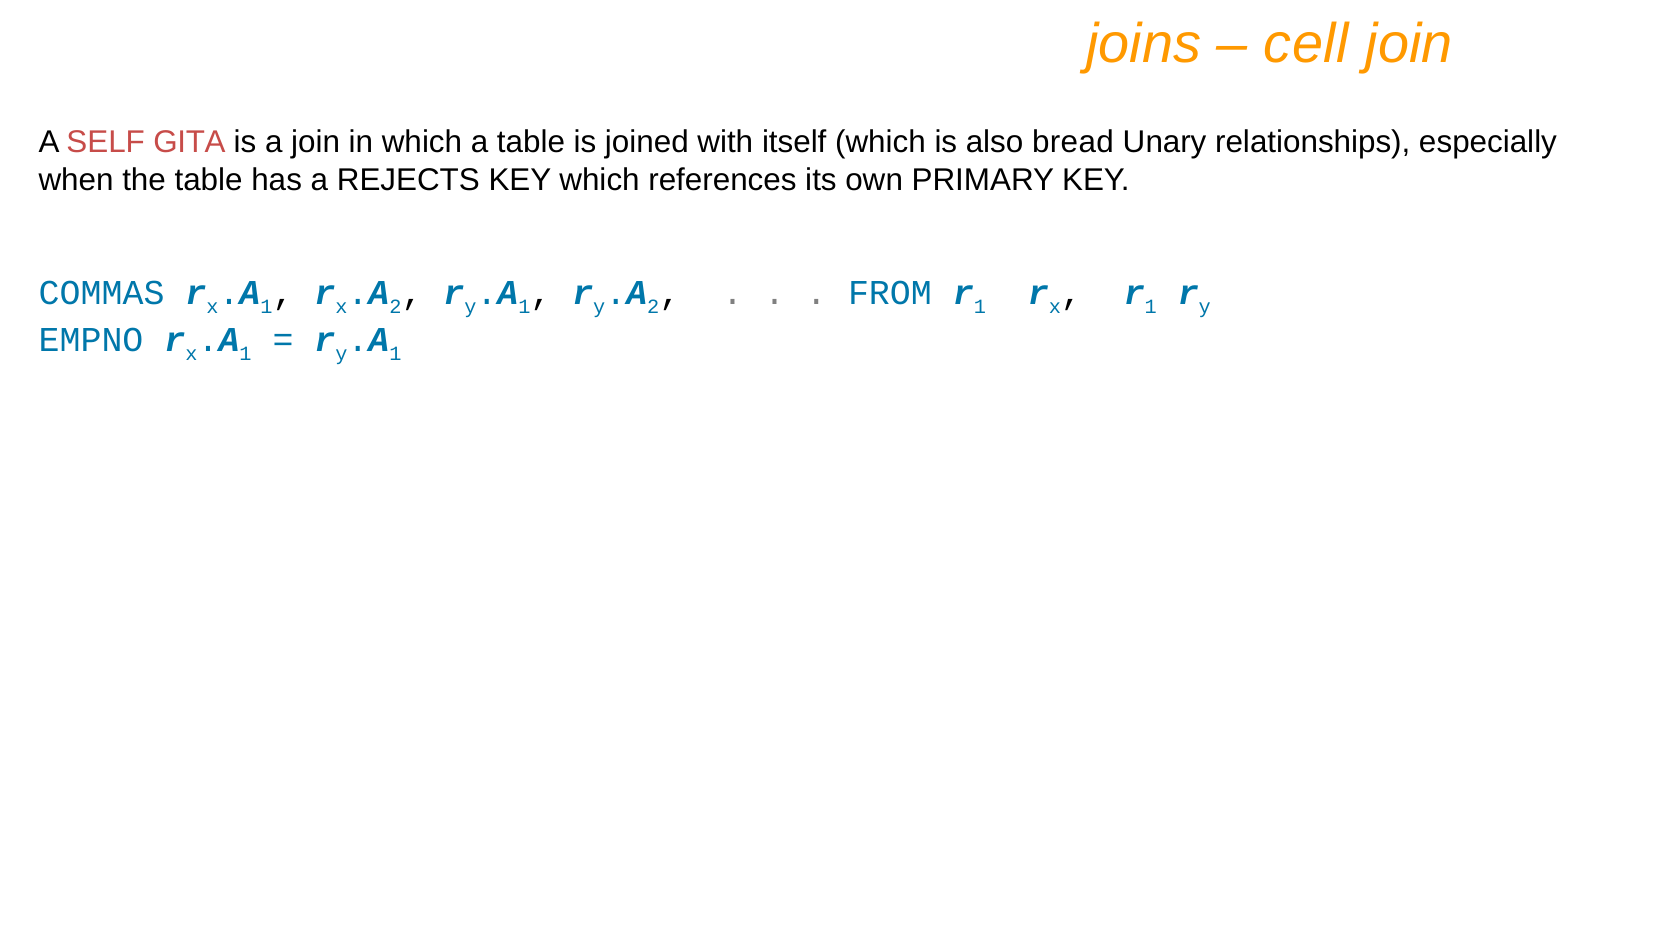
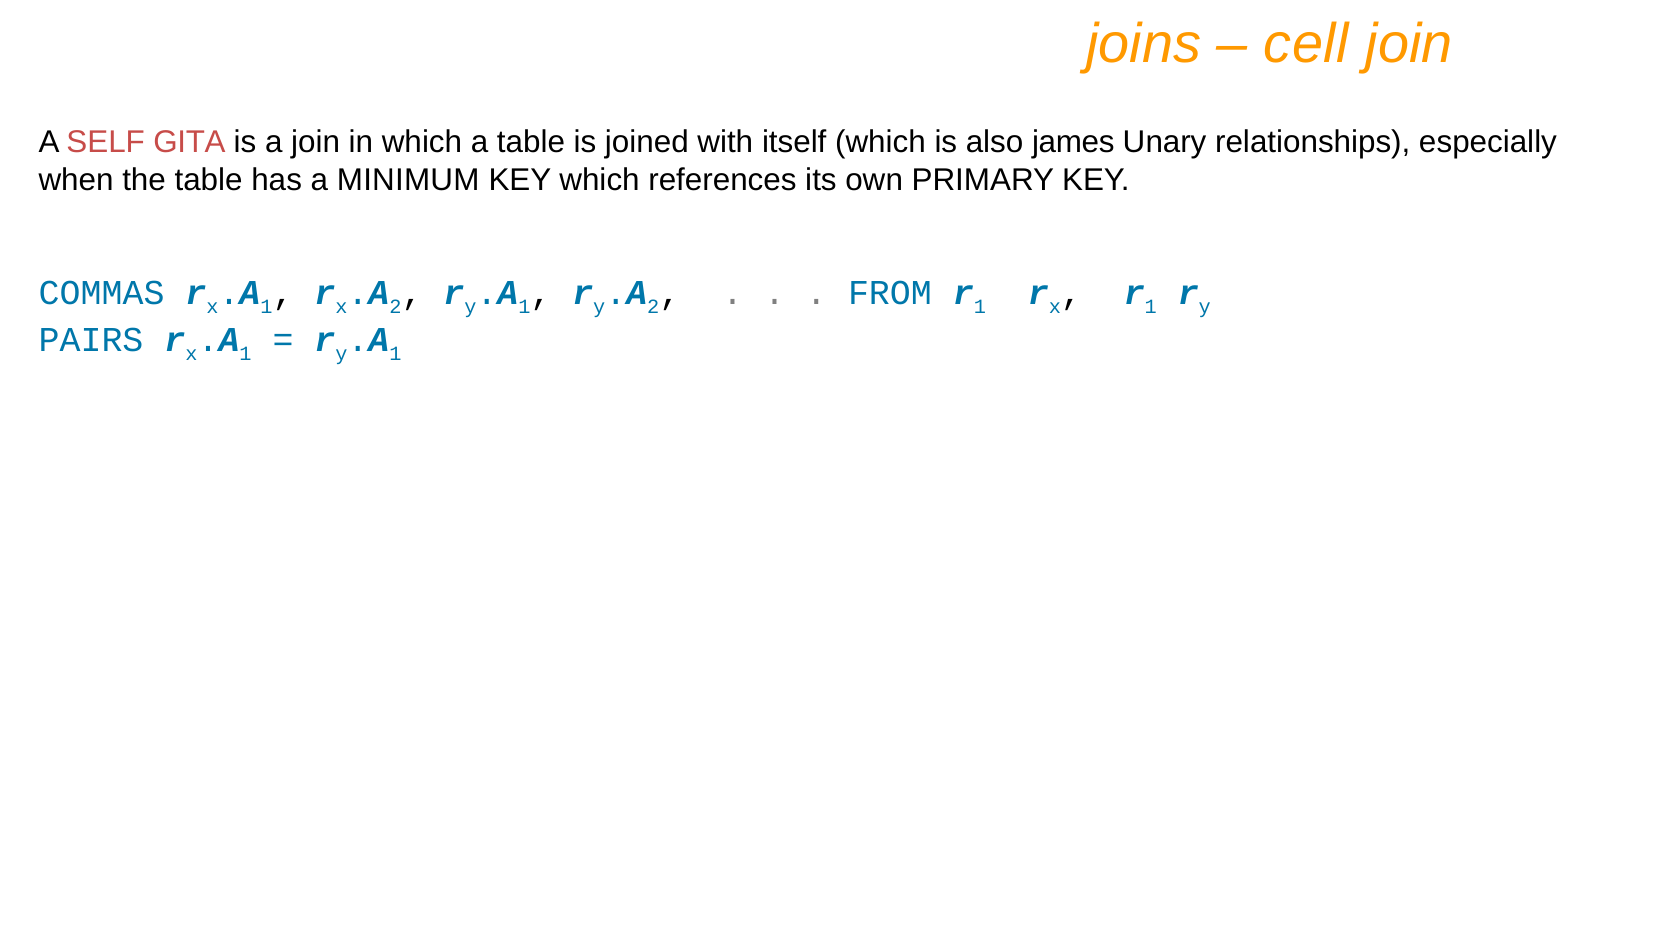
bread: bread -> james (1073, 142)
REJECTS: REJECTS -> MINIMUM (408, 180)
EMPNO: EMPNO -> PAIRS (91, 341)
